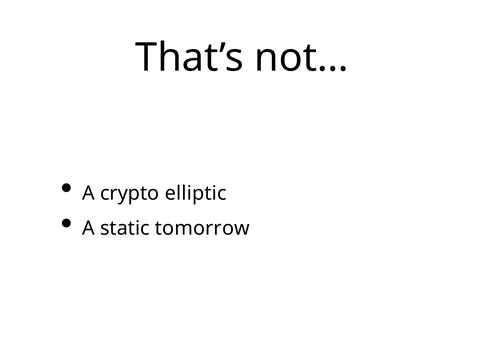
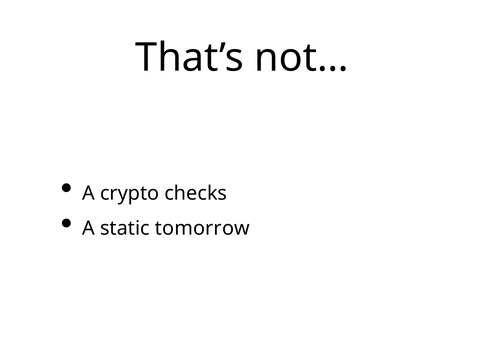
elliptic: elliptic -> checks (196, 193)
